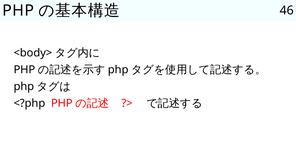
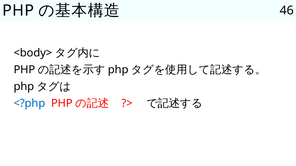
<?php colour: black -> blue (29, 103)
